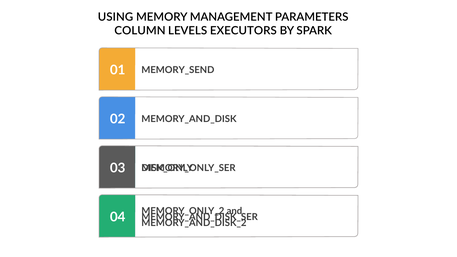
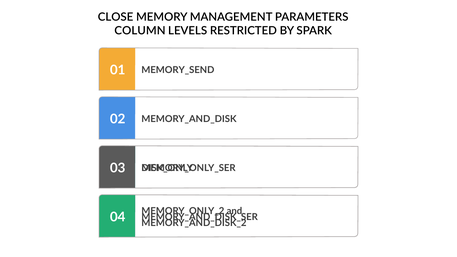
USING: USING -> CLOSE (116, 17)
EXECUTORS: EXECUTORS -> RESTRICTED (243, 31)
